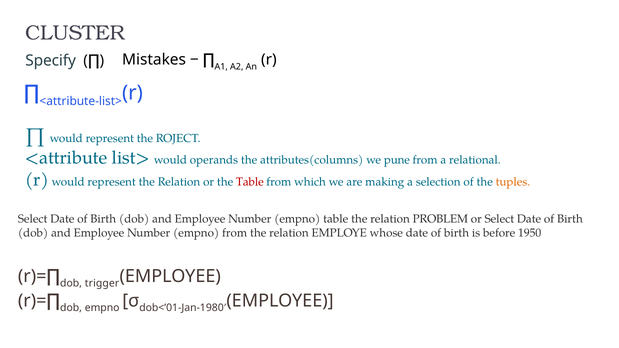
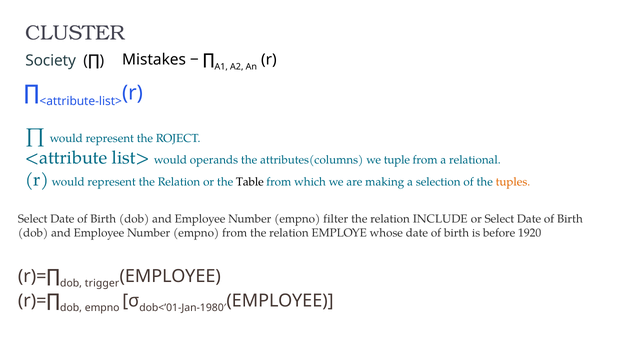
Specify: Specify -> Society (51, 61)
pune: pune -> tuple (397, 160)
Table colour: red -> black (250, 182)
empno table: table -> filter (336, 219)
PROBLEM: PROBLEM -> INCLUDE (440, 219)
1950: 1950 -> 1920 (530, 233)
